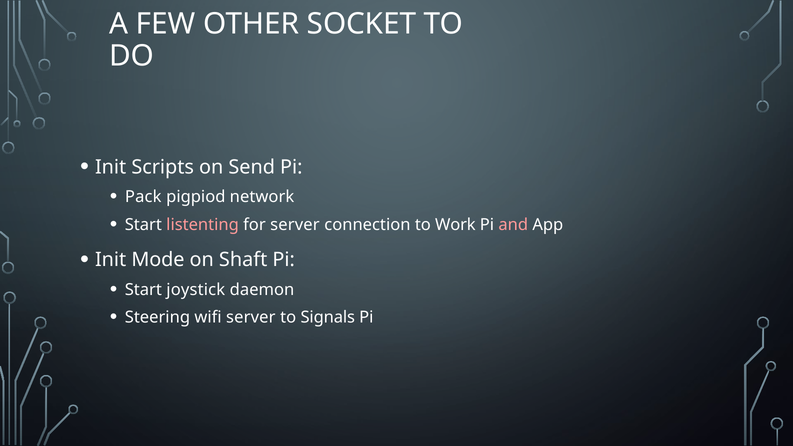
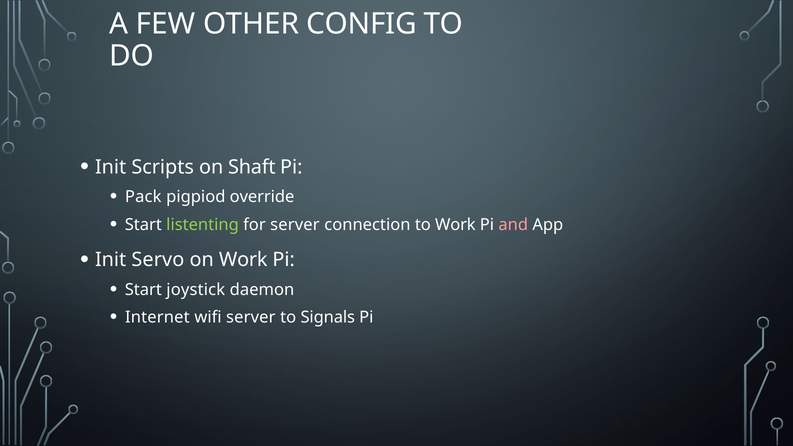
SOCKET: SOCKET -> CONFIG (362, 24)
Send: Send -> Shaft (252, 167)
network: network -> override (262, 197)
listenting colour: pink -> light green (203, 225)
Mode: Mode -> Servo (158, 260)
on Shaft: Shaft -> Work (243, 260)
Steering: Steering -> Internet (157, 318)
